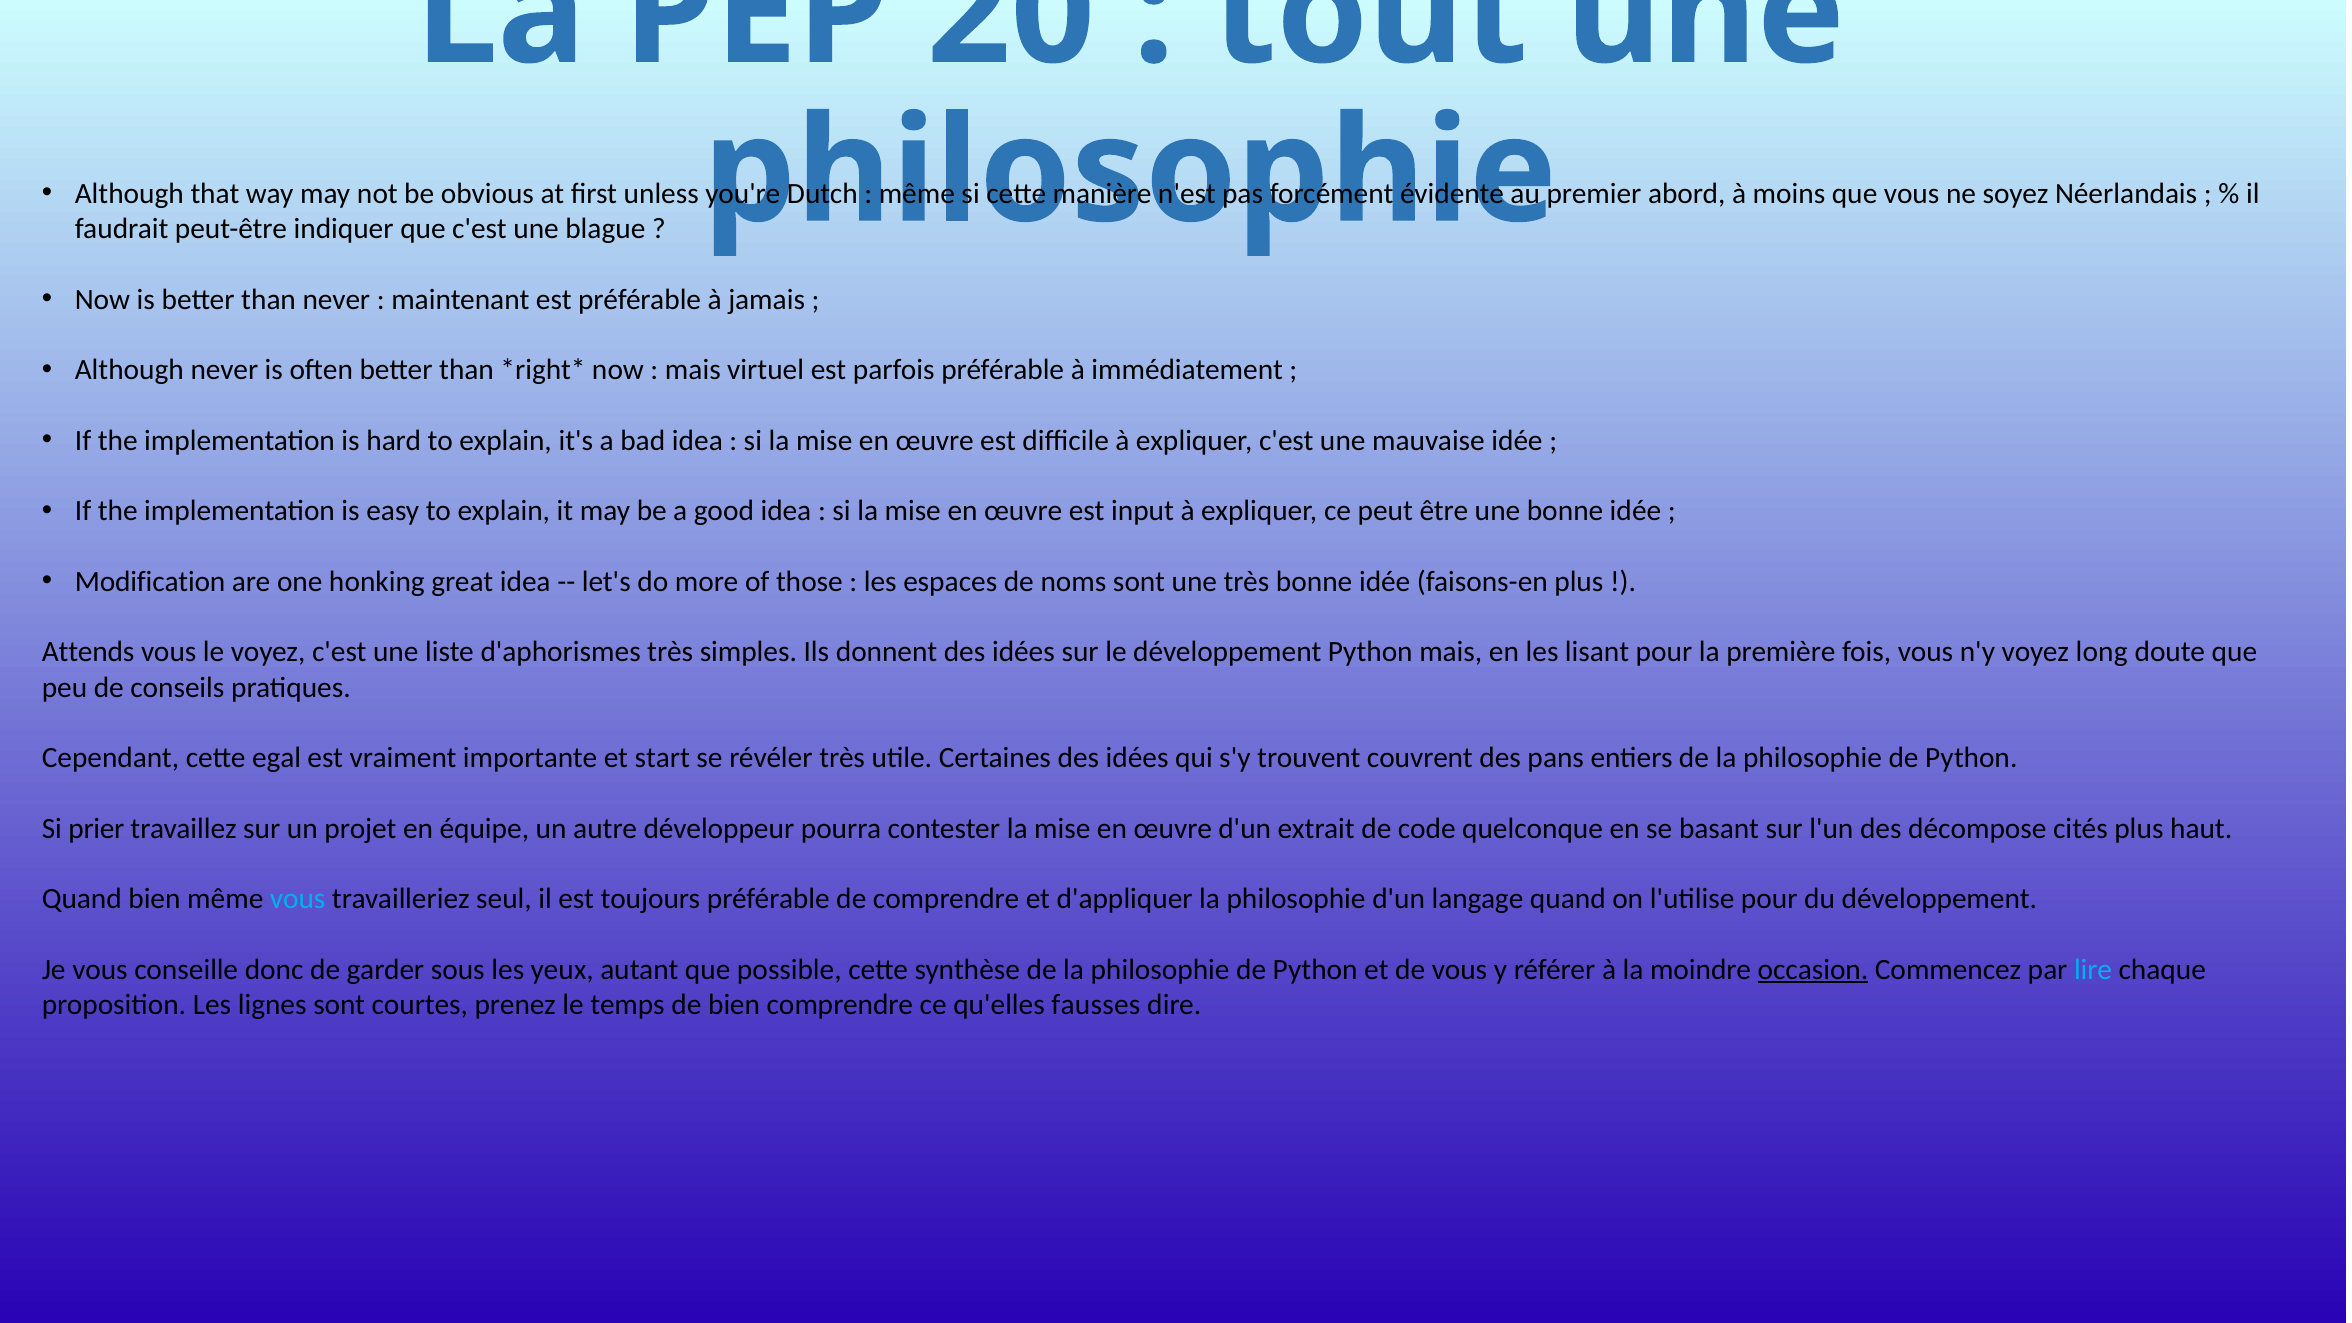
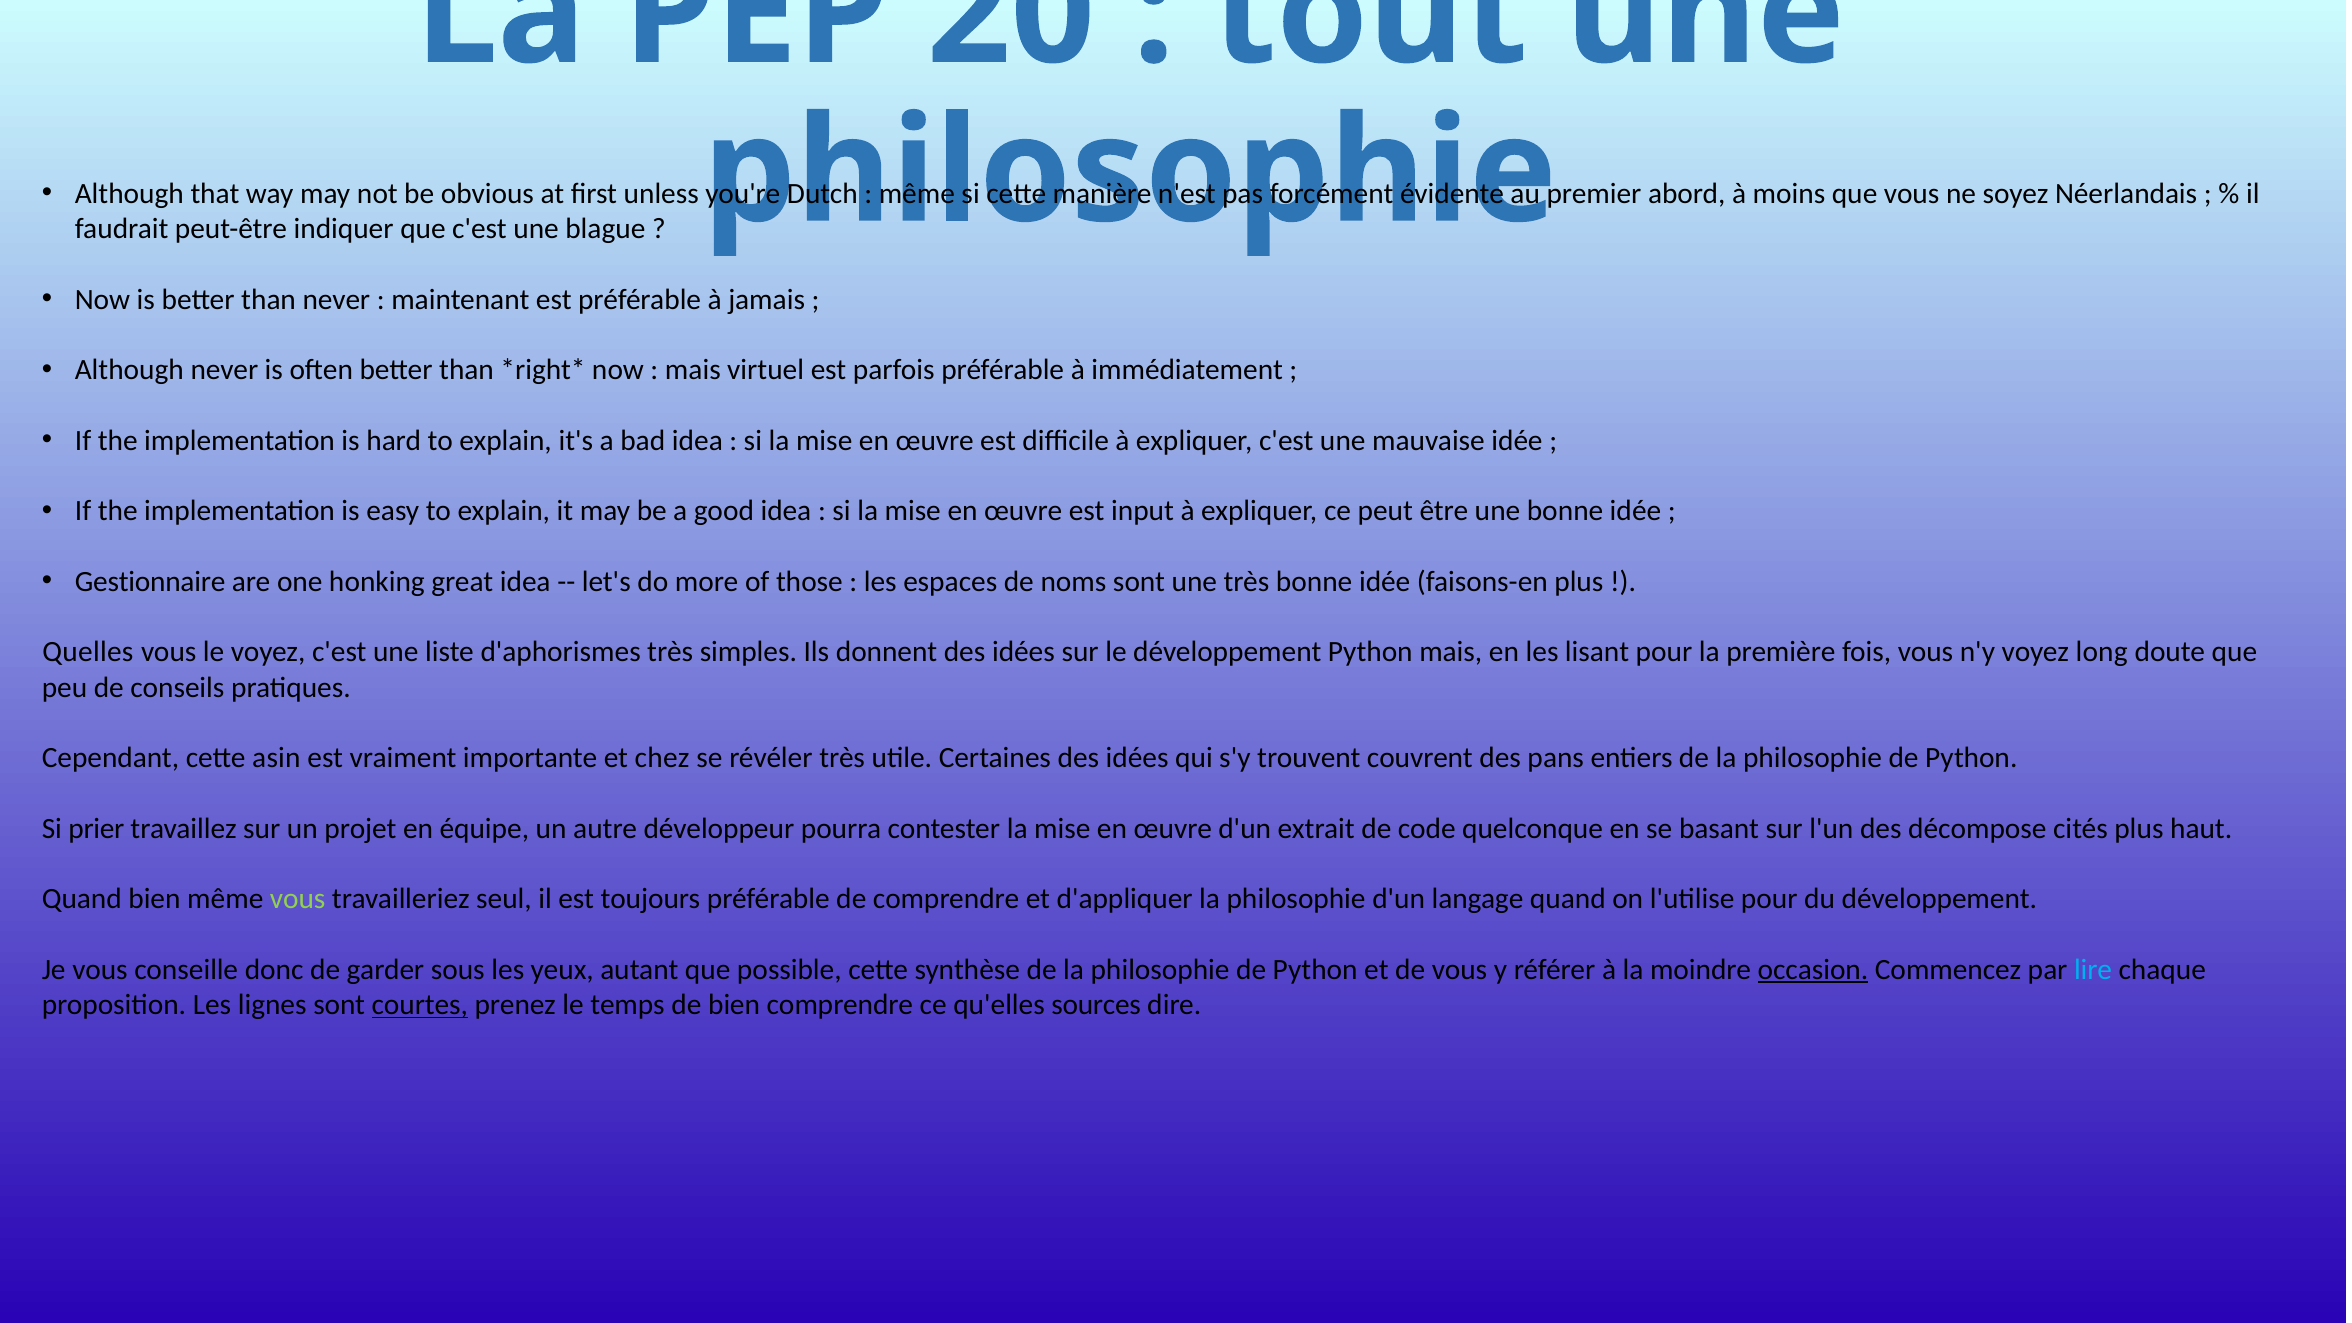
Modification: Modification -> Gestionnaire (150, 582)
Attends: Attends -> Quelles (88, 652)
egal: egal -> asin (276, 758)
start: start -> chez (662, 758)
vous colour: light blue -> light green (298, 899)
courtes underline: none -> present (420, 1005)
fausses: fausses -> sources (1096, 1005)
